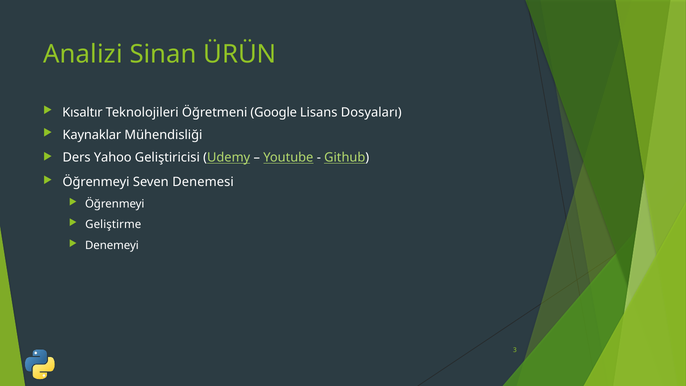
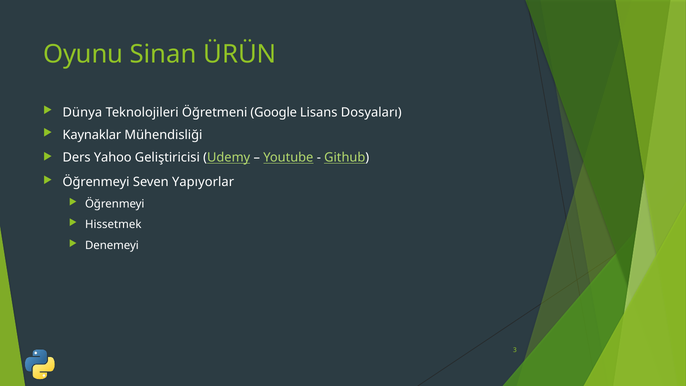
Analizi: Analizi -> Oyunu (83, 54)
Kısaltır: Kısaltır -> Dünya (82, 112)
Denemesi: Denemesi -> Yapıyorlar (203, 182)
Geliştirme: Geliştirme -> Hissetmek (113, 225)
